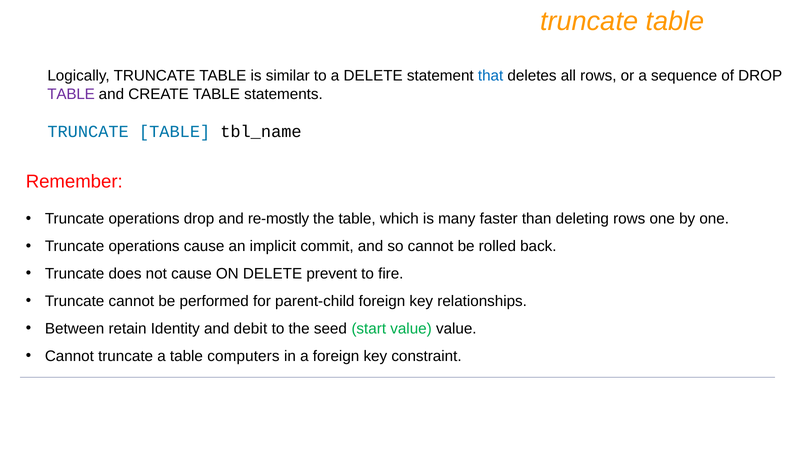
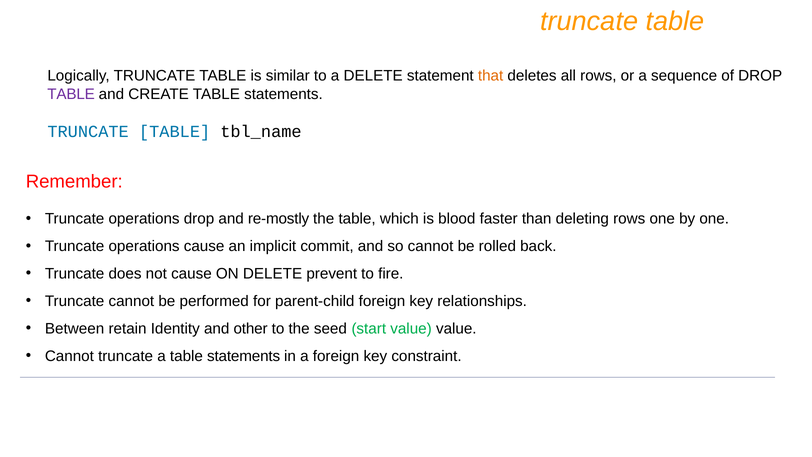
that colour: blue -> orange (491, 76)
many: many -> blood (457, 219)
debit: debit -> other (251, 328)
a table computers: computers -> statements (244, 356)
